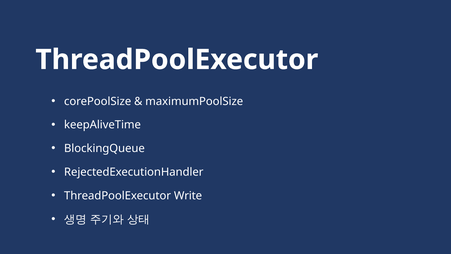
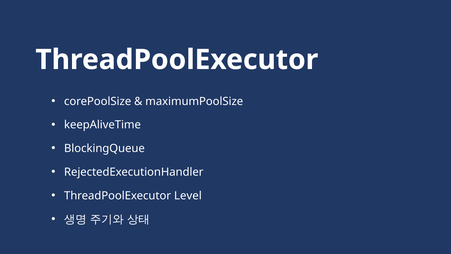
Write: Write -> Level (188, 195)
